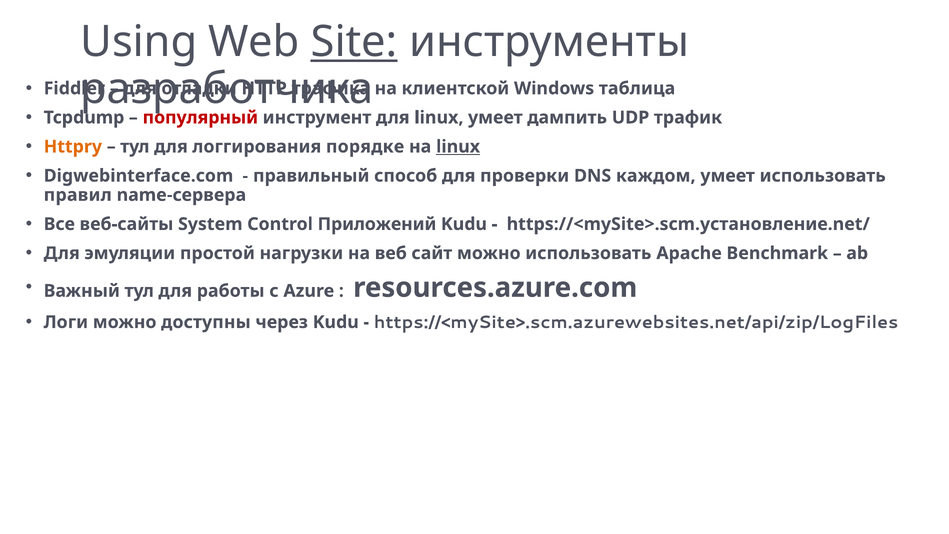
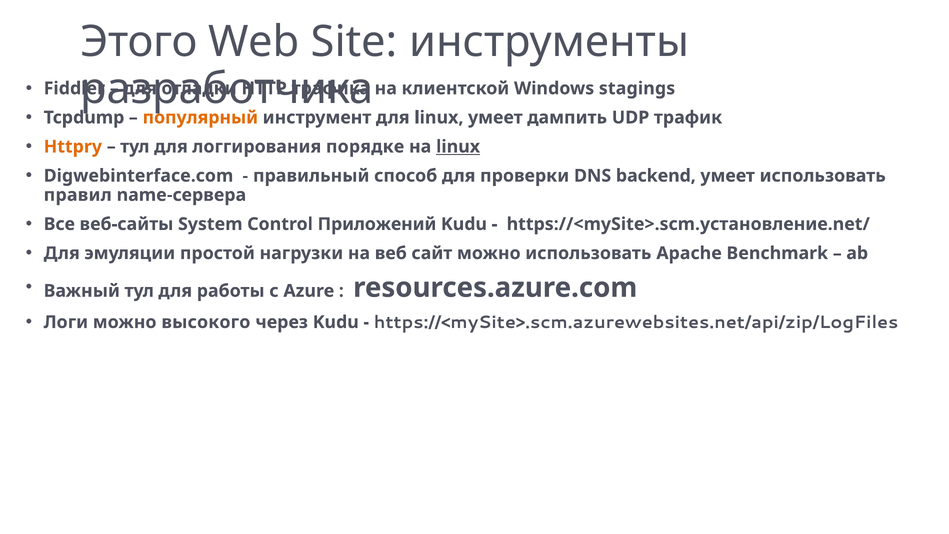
Using: Using -> Этого (139, 42)
Site underline: present -> none (354, 42)
таблица: таблица -> stagings (637, 88)
популярный colour: red -> orange (200, 117)
каждом: каждом -> backend (656, 176)
доступны: доступны -> высокого (206, 322)
